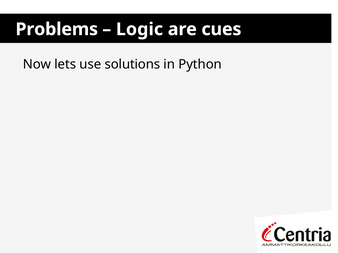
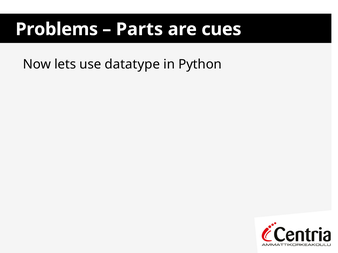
Logic: Logic -> Parts (139, 29)
solutions: solutions -> datatype (132, 64)
